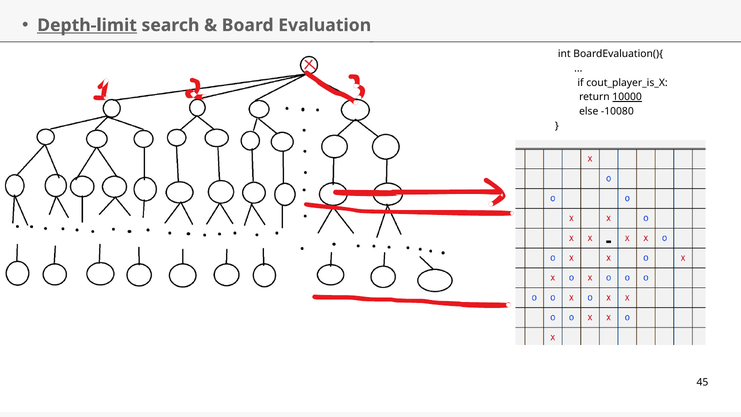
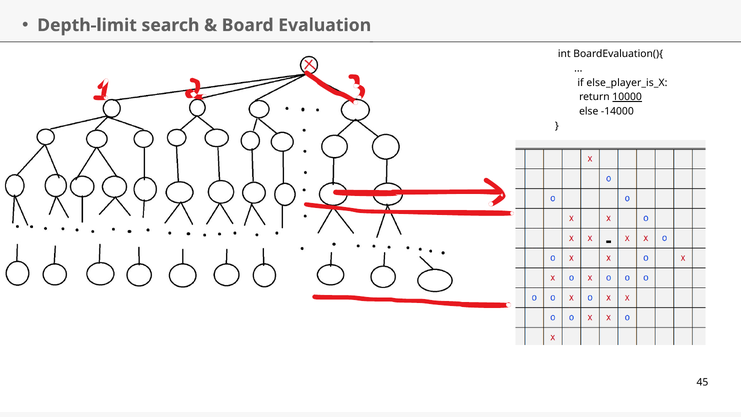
Depth-limit underline: present -> none (87, 25)
cout_player_is_X: cout_player_is_X -> else_player_is_X (627, 83)
-10080: -10080 -> -14000 (617, 111)
